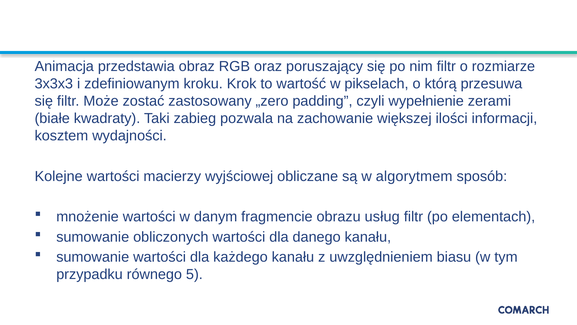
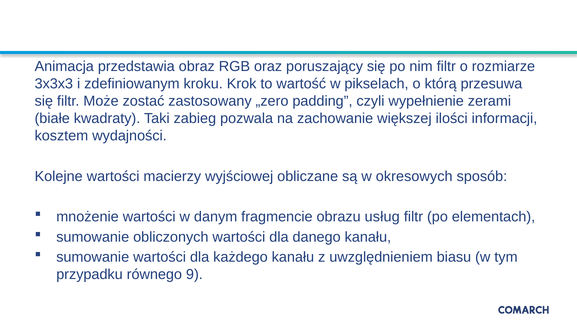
algorytmem: algorytmem -> okresowych (414, 176)
5: 5 -> 9 (194, 274)
